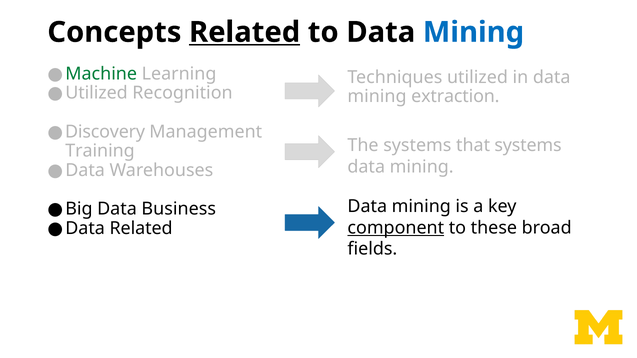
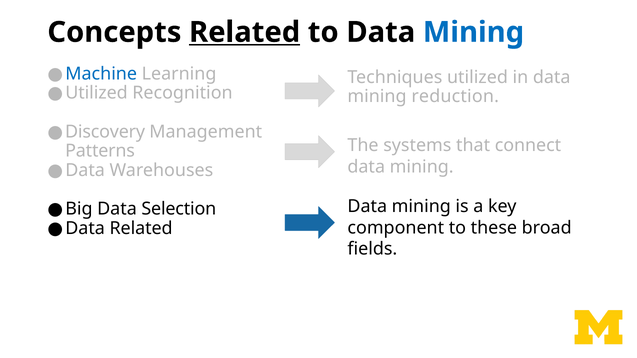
Machine colour: green -> blue (101, 74)
extraction: extraction -> reduction (455, 97)
that systems: systems -> connect (528, 145)
Training: Training -> Patterns (100, 151)
Business: Business -> Selection (179, 209)
component underline: present -> none (396, 228)
